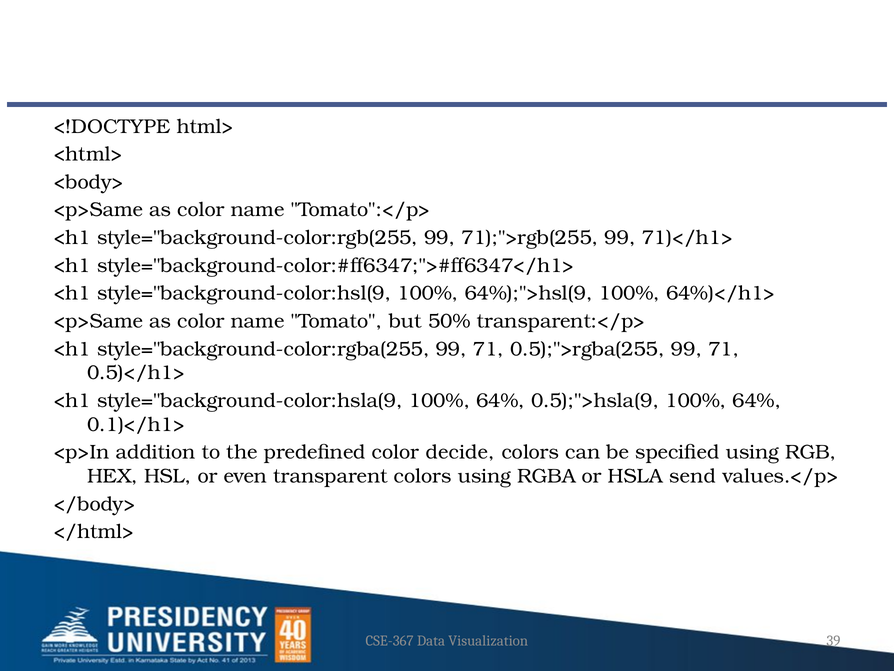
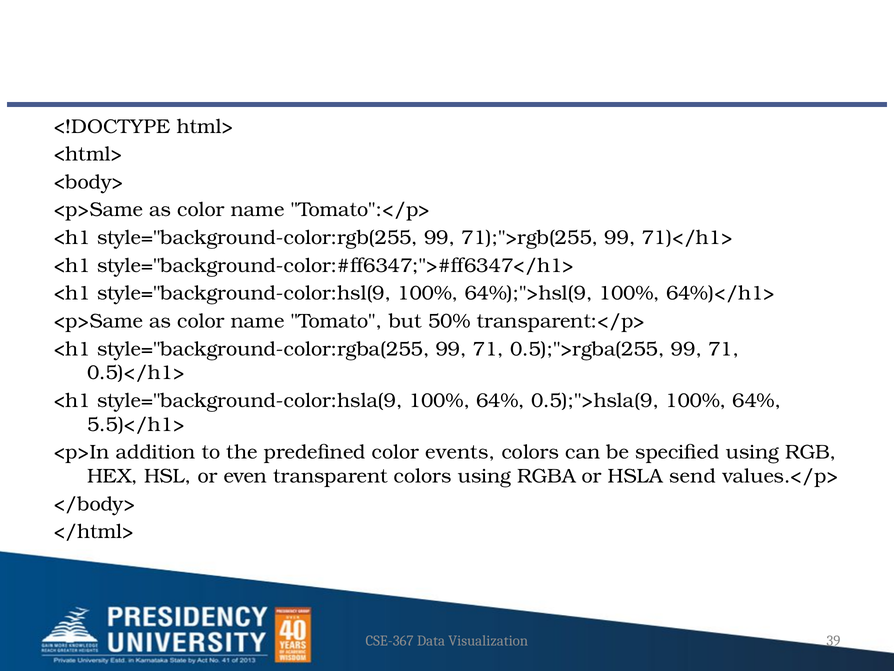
0.1)</h1>: 0.1)</h1> -> 5.5)</h1> (136, 424)
decide: decide -> events (460, 452)
